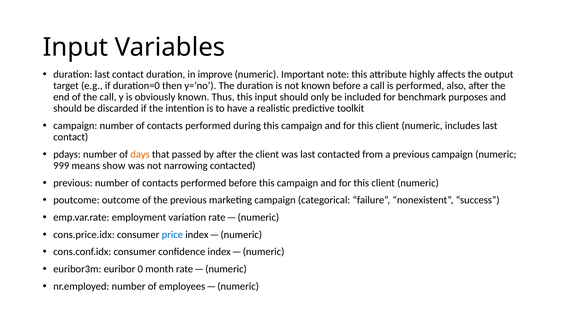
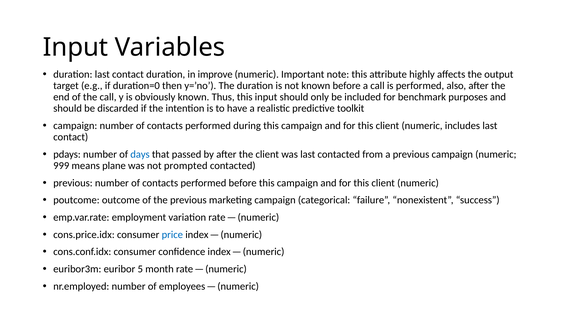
days colour: orange -> blue (140, 154)
show: show -> plane (114, 165)
narrowing: narrowing -> prompted (186, 165)
0: 0 -> 5 (140, 269)
